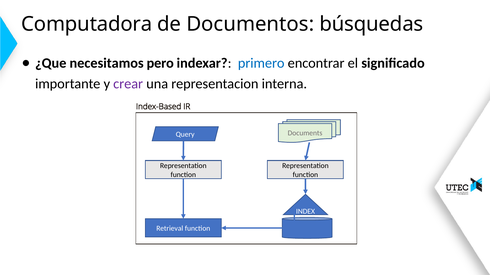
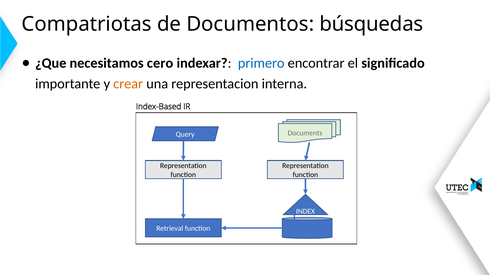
Computadora: Computadora -> Compatriotas (87, 24)
pero: pero -> cero (160, 63)
crear colour: purple -> orange (128, 84)
